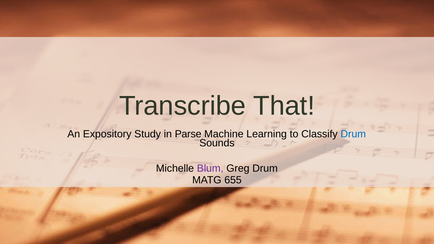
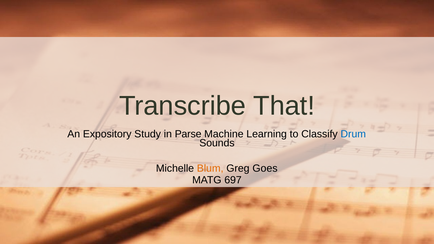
Blum colour: purple -> orange (210, 168)
Greg Drum: Drum -> Goes (265, 168)
655: 655 -> 697 (233, 180)
